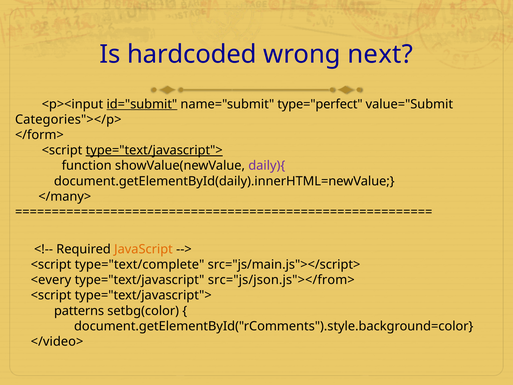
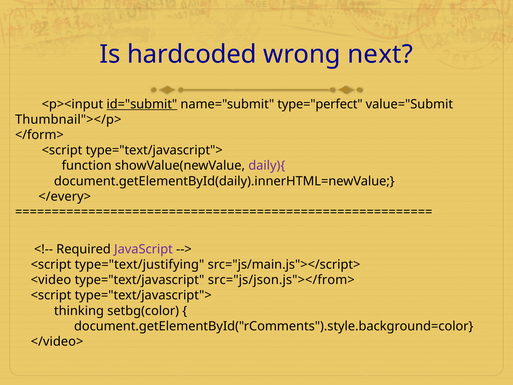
Categories"></p>: Categories"></p> -> Thumbnail"></p> (68, 119)
type="text/javascript"> underline: present -> none (154, 150)
</many>: </many> -> </every> (65, 196)
JavaScript colour: orange -> purple (143, 249)
type="text/complete: type="text/complete -> type="text/justifying (139, 264)
<every: <every -> <video (51, 280)
patterns: patterns -> thinking (79, 311)
